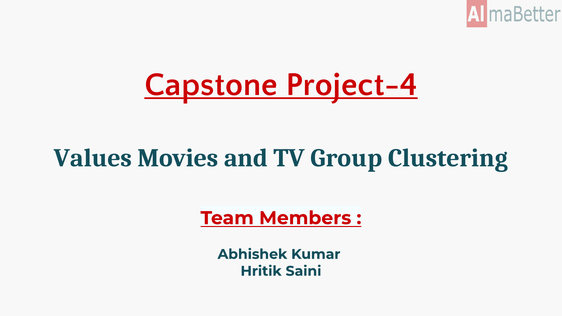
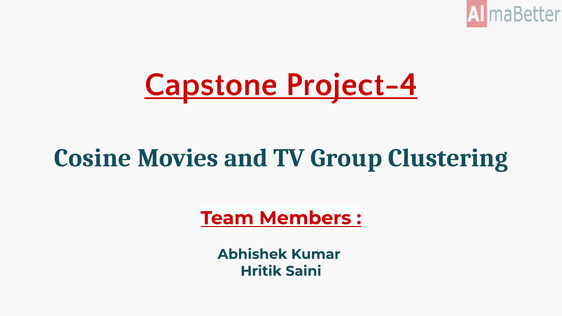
Values: Values -> Cosine (93, 158)
